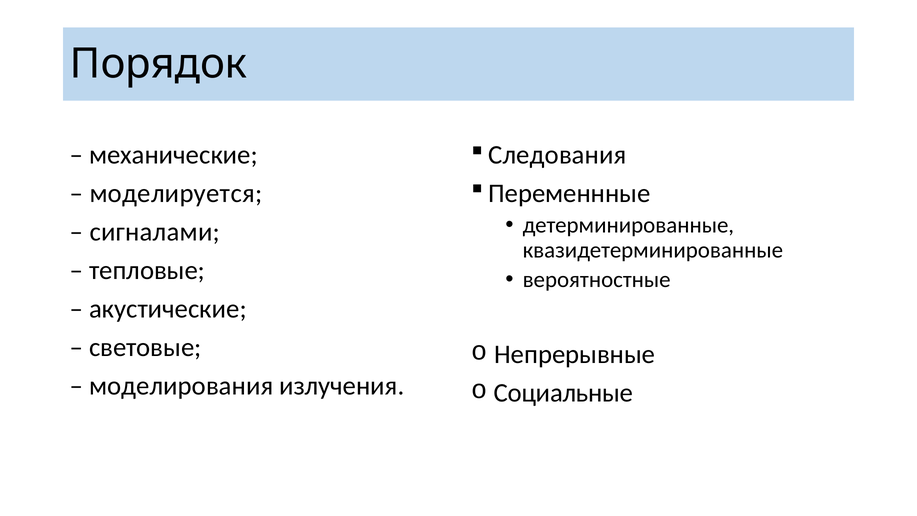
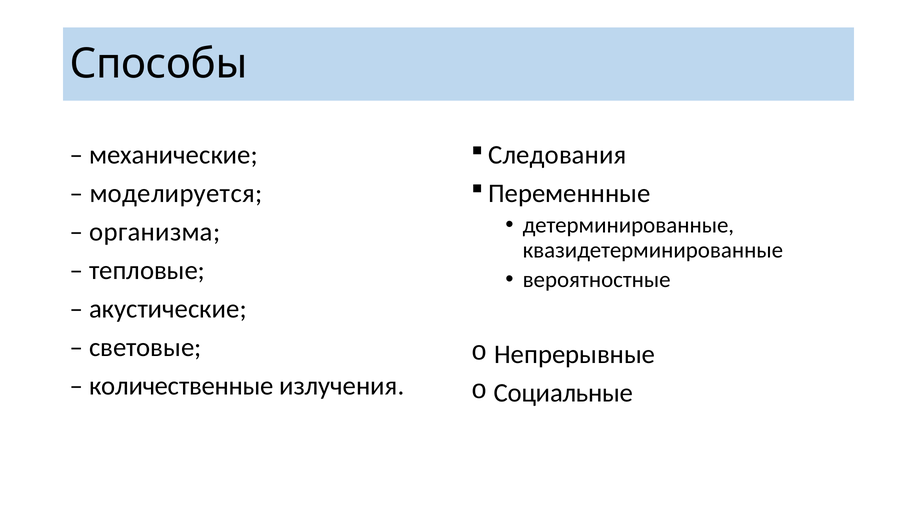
Порядок: Порядок -> Способы (159, 64)
сигналами: сигналами -> организма (155, 232)
моделирования: моделирования -> количественные (181, 386)
